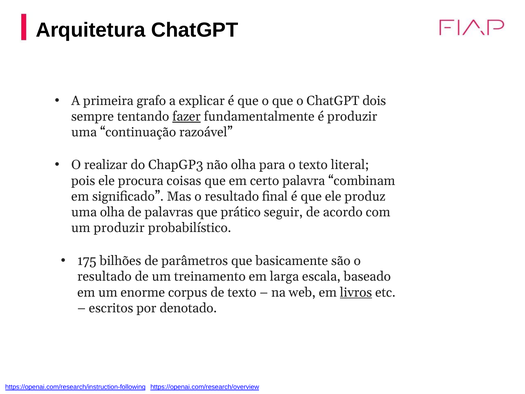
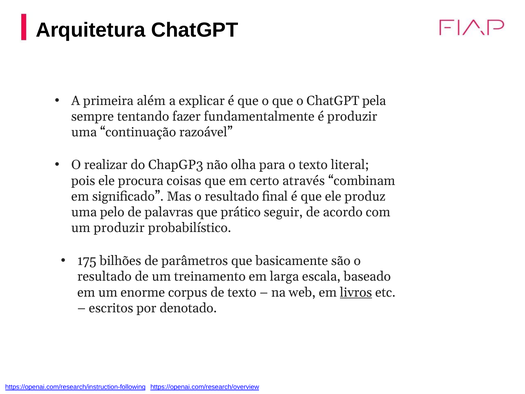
grafo: grafo -> além (151, 101)
dois: dois -> pela (374, 101)
fazer underline: present -> none (187, 116)
palavra: palavra -> através (304, 181)
uma olha: olha -> pelo (112, 212)
